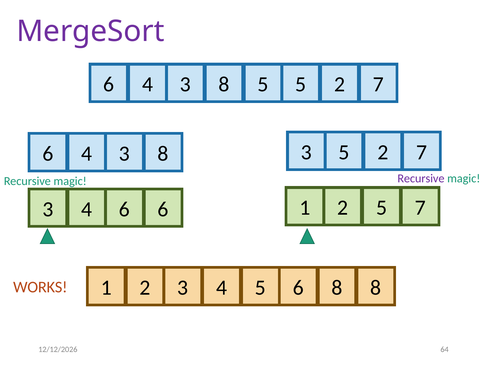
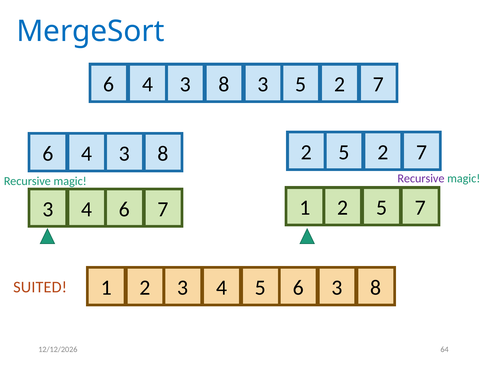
MergeSort colour: purple -> blue (90, 31)
8 5: 5 -> 3 (263, 84)
8 3: 3 -> 2 (306, 152)
6 6: 6 -> 7 (163, 209)
6 8: 8 -> 3 (337, 287)
WORKS: WORKS -> SUITED (40, 287)
